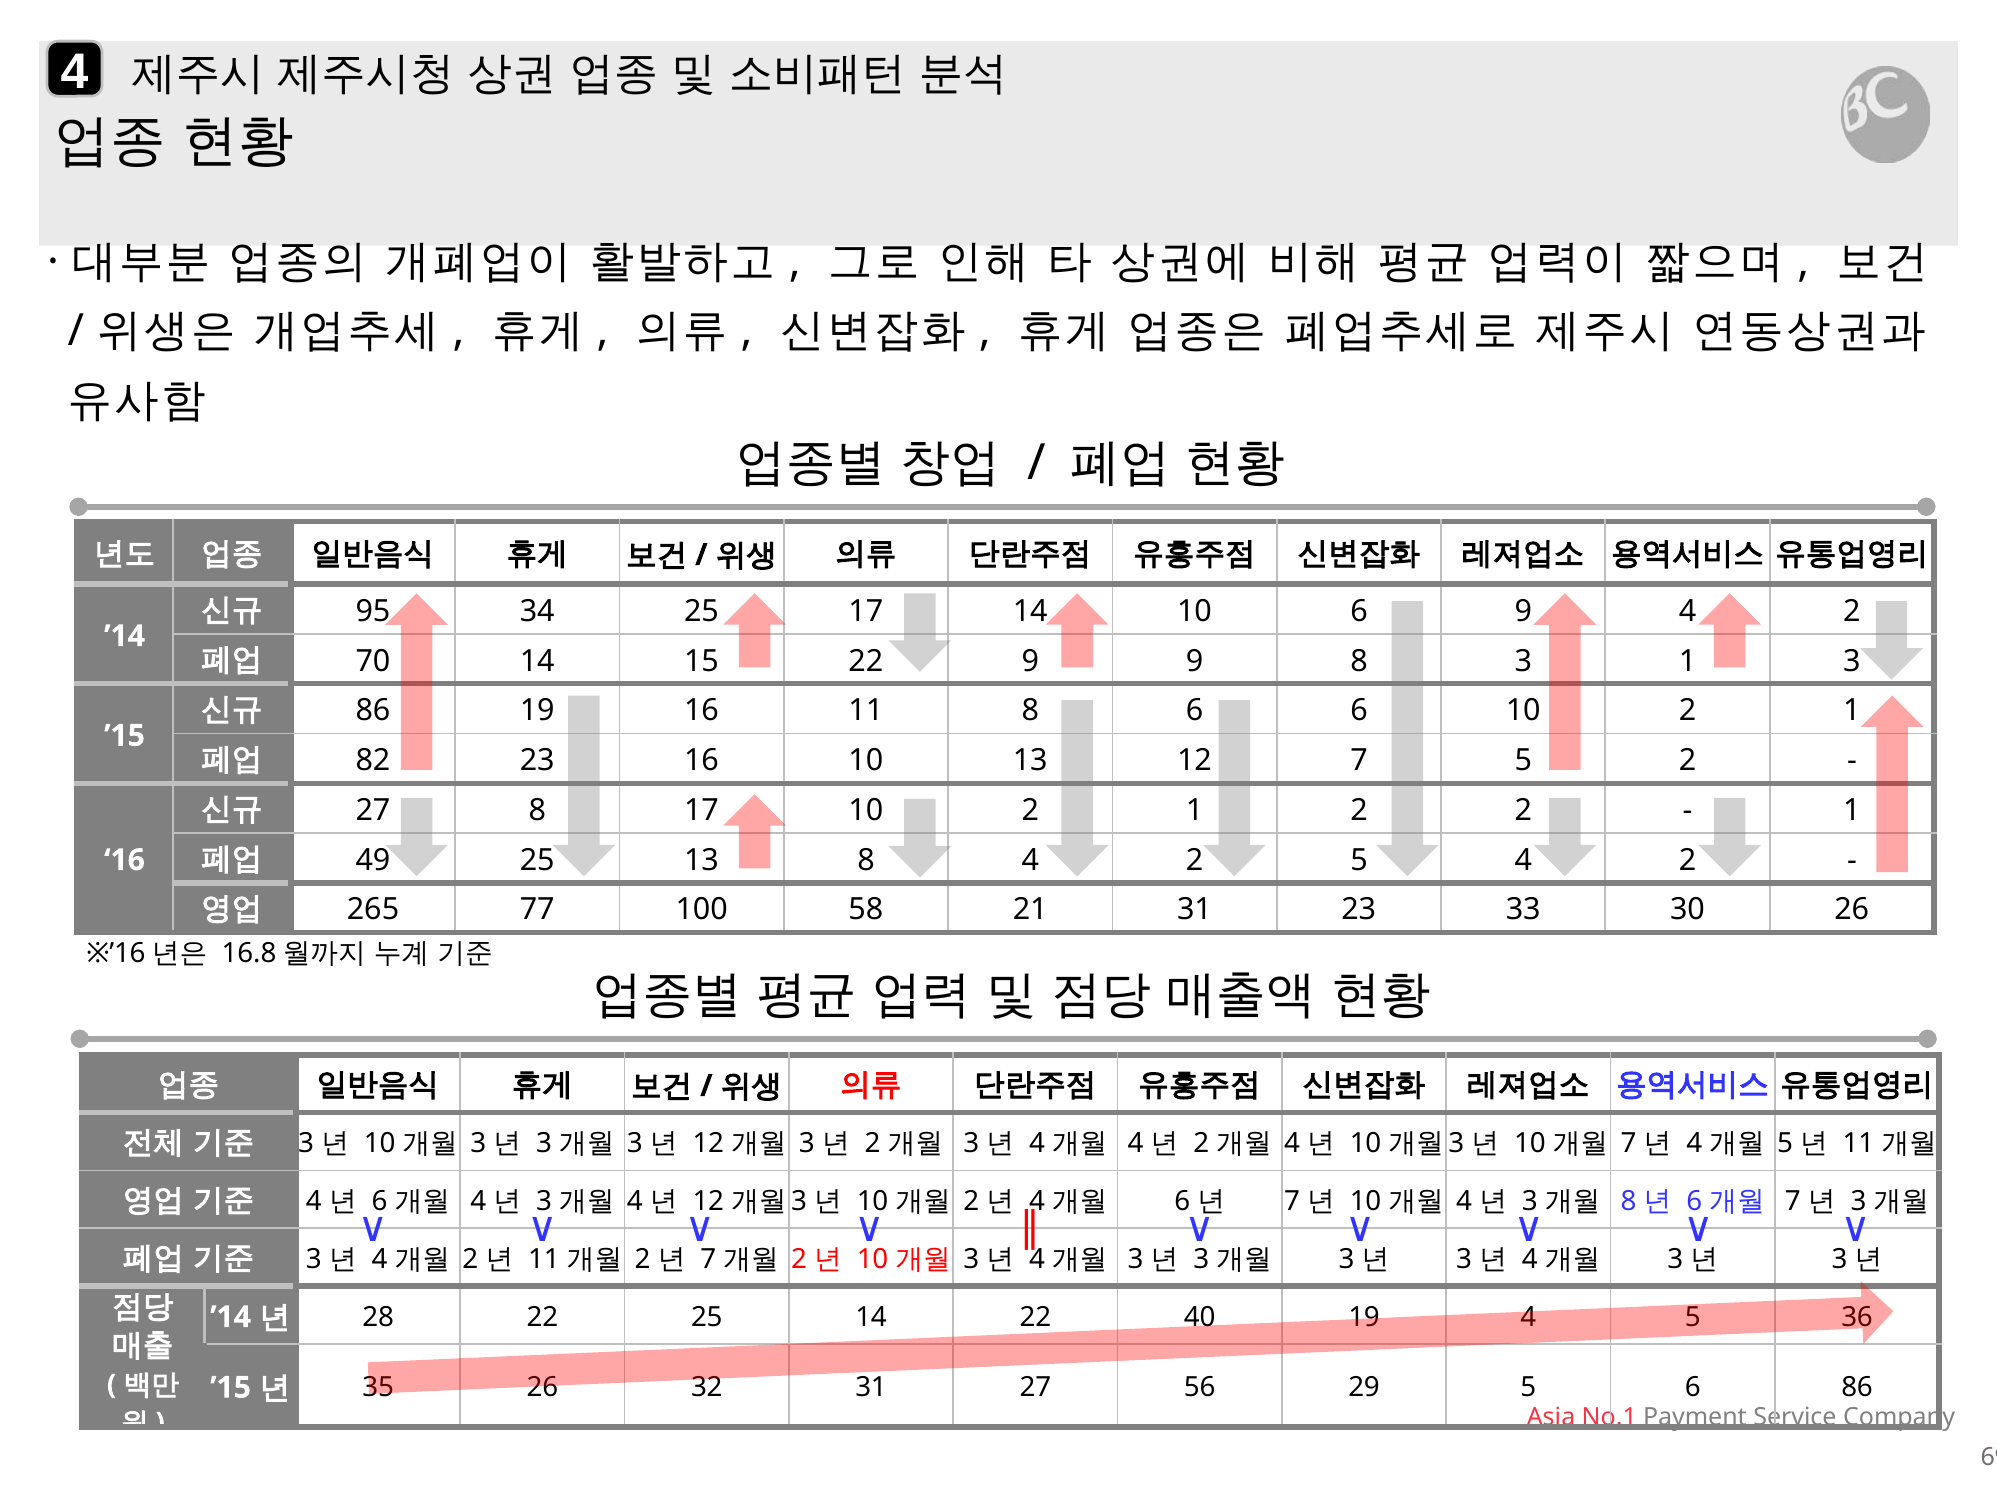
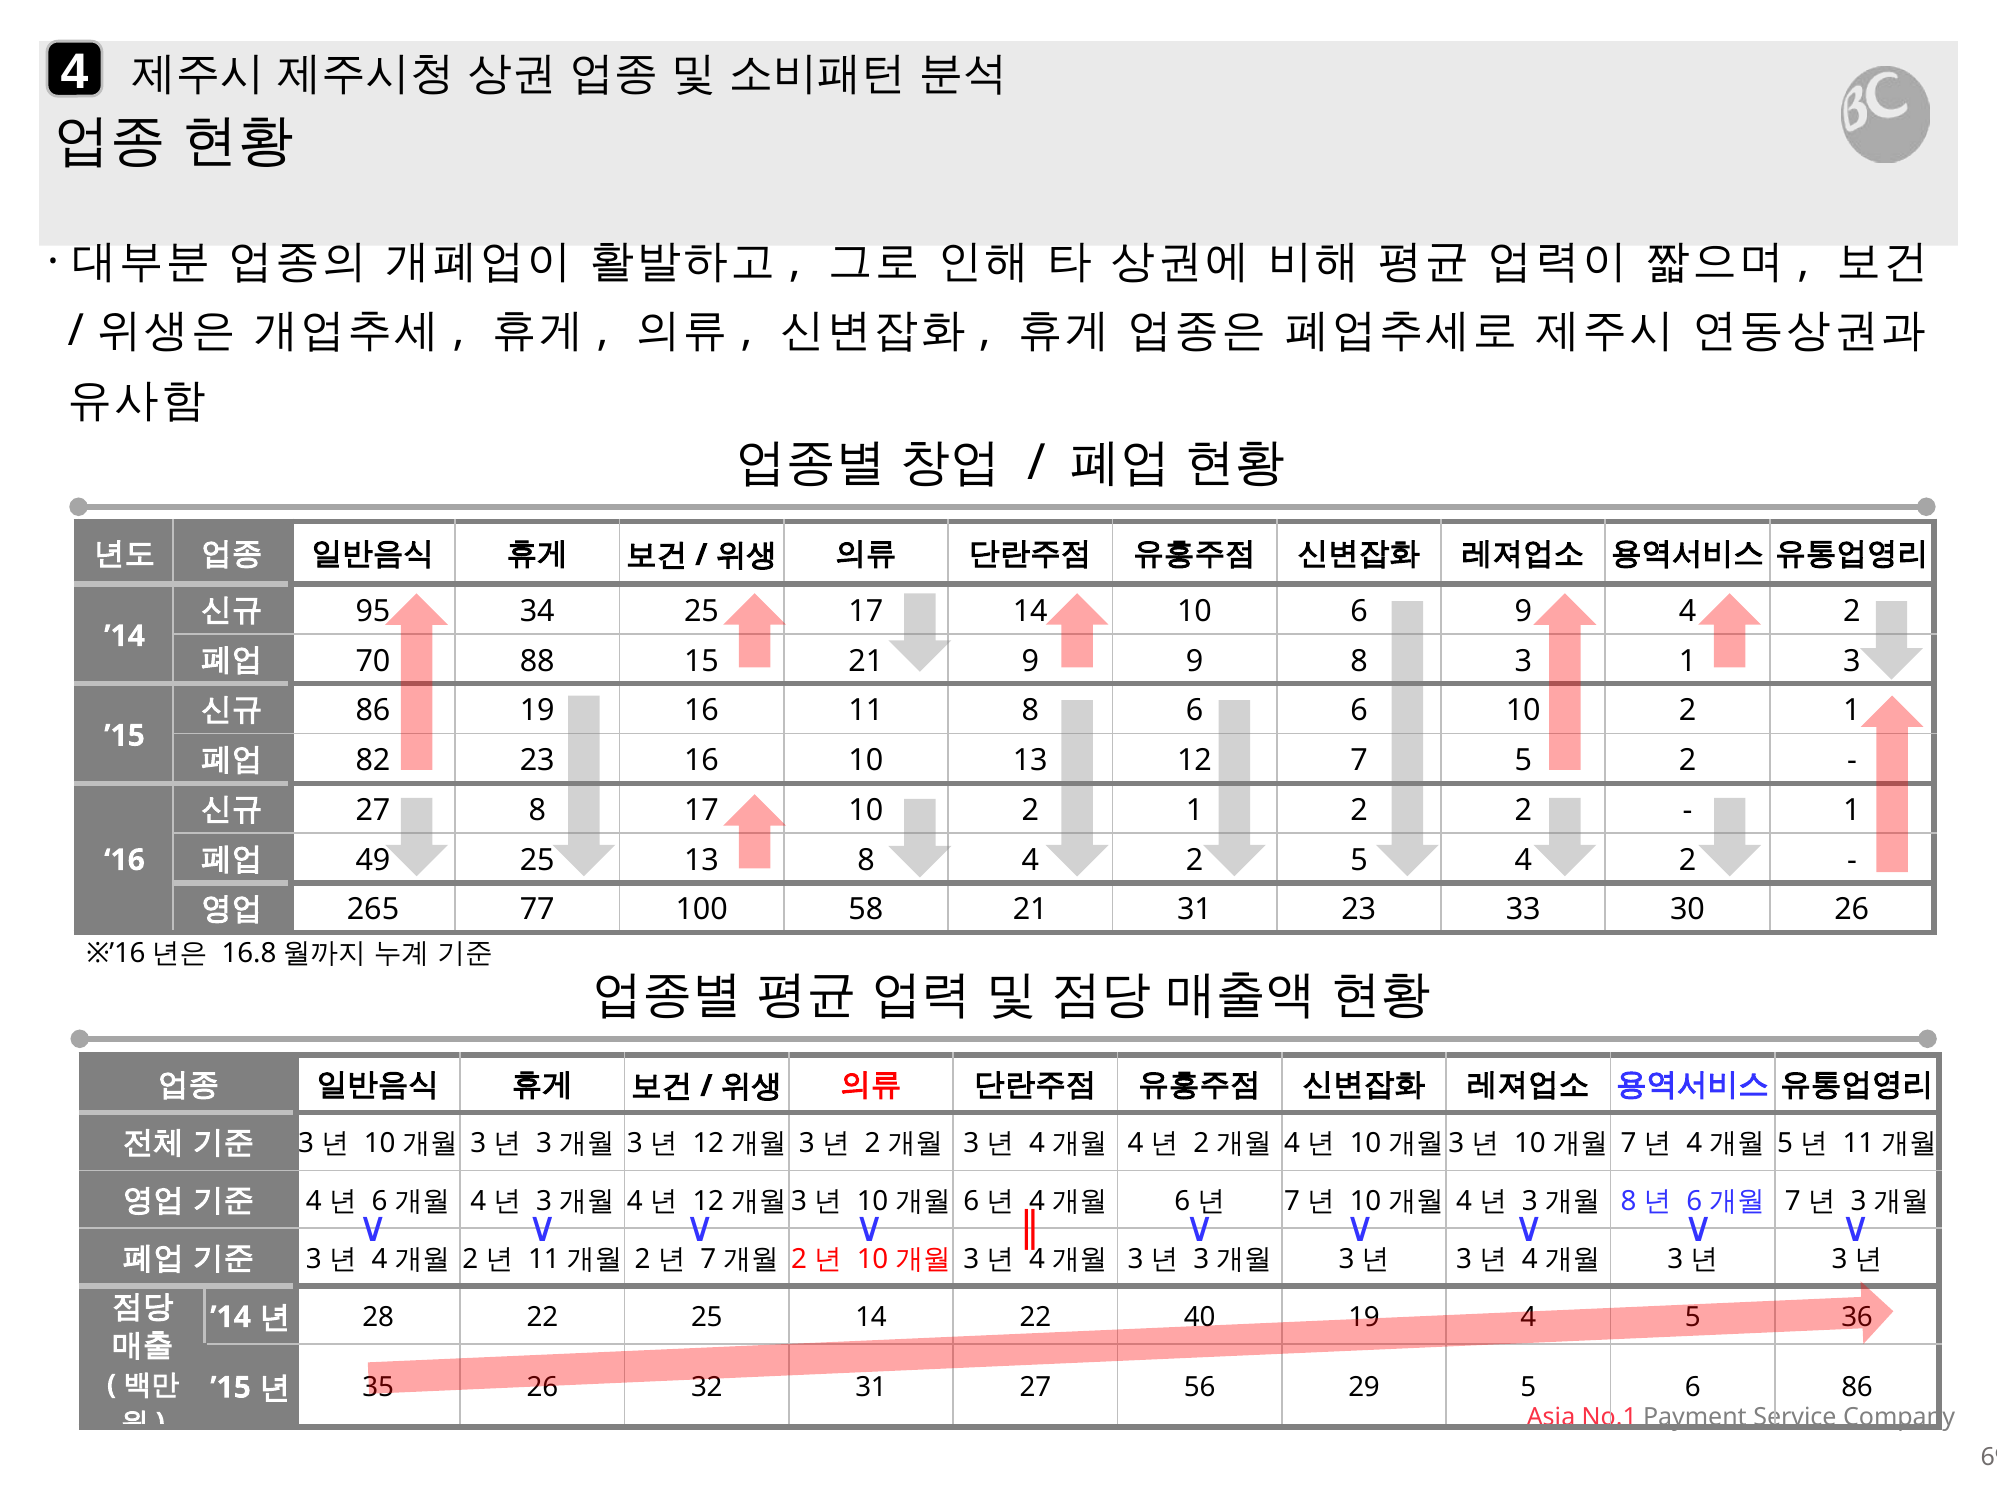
14: 14 -> 88 (537, 661)
15 22: 22 -> 21 (866, 661)
2: 2 -> 6 (971, 1201)
